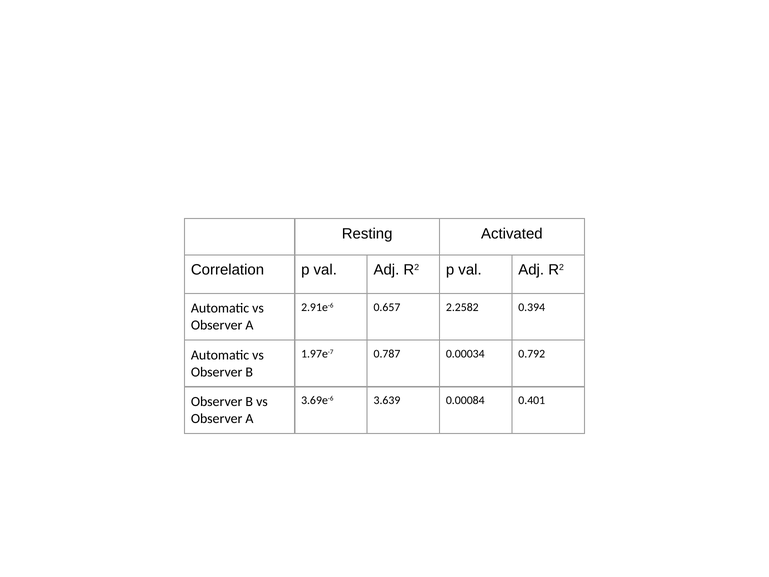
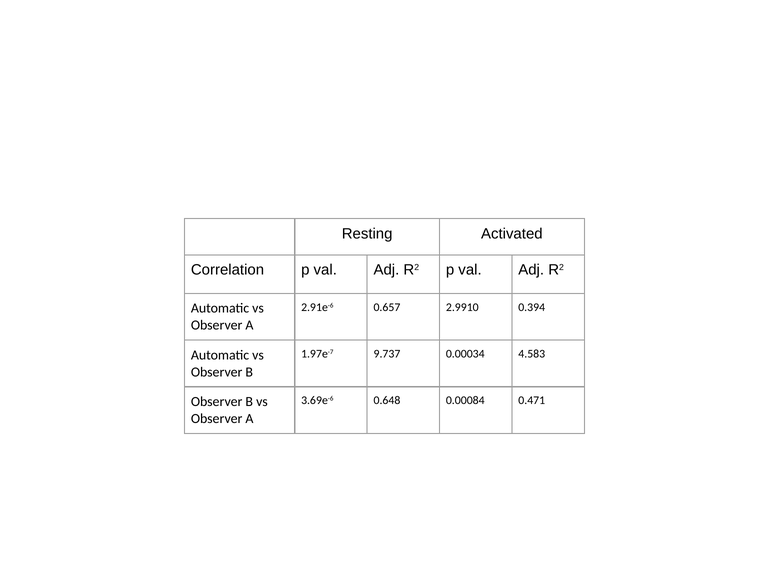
2.2582: 2.2582 -> 2.9910 (462, 307)
0.787: 0.787 -> 9.737 (387, 354)
0.792: 0.792 -> 4.583 (532, 354)
3.639: 3.639 -> 0.648 (387, 400)
0.401: 0.401 -> 0.471 (532, 400)
